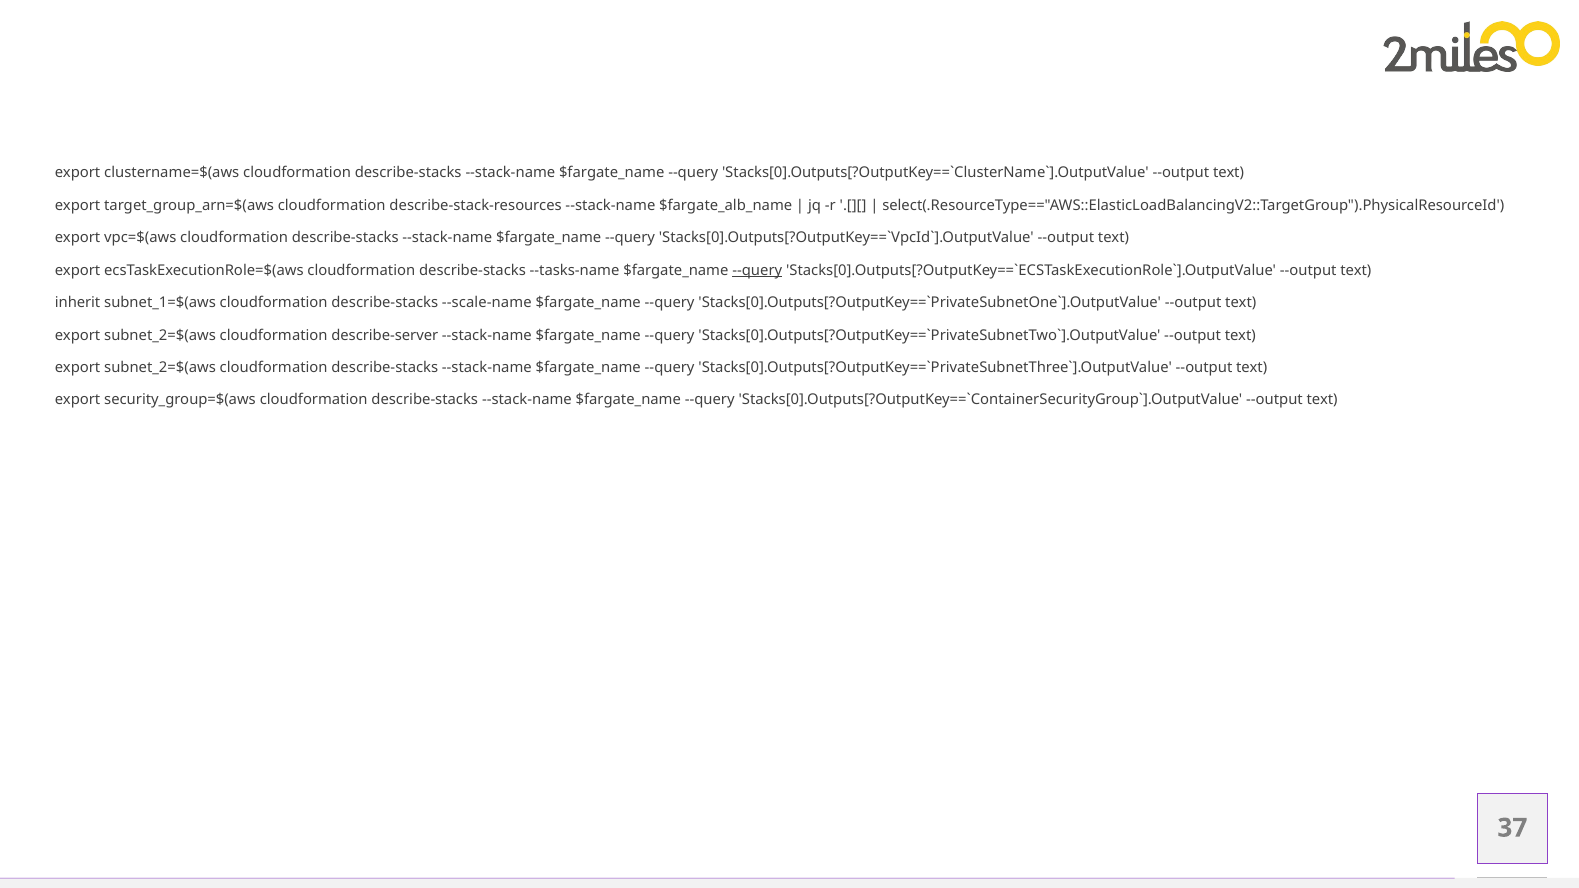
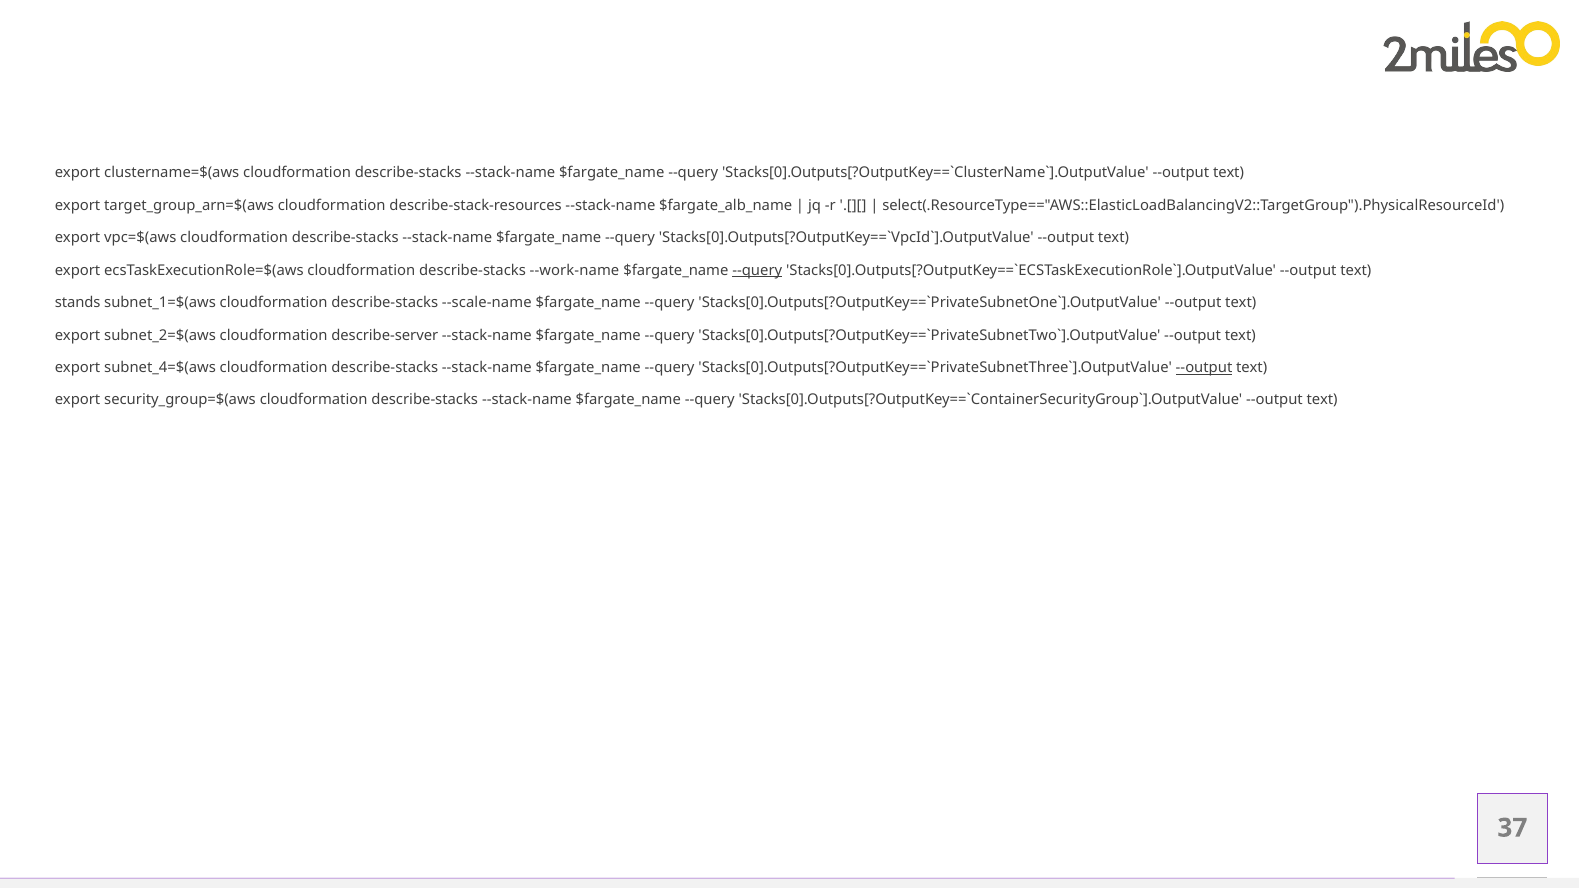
--tasks-name: --tasks-name -> --work-name (575, 270)
inherit: inherit -> stands (78, 303)
subnet_2=$(aws: subnet_2=$(aws -> subnet_4=$(aws (160, 368)
--output underline: none -> present (1204, 368)
